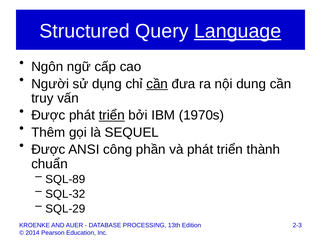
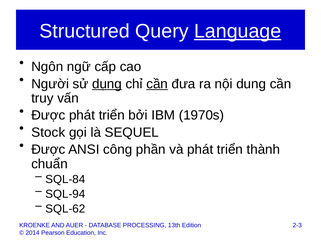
dụng underline: none -> present (107, 84)
triển underline: present -> none (112, 115)
Thêm: Thêm -> Stock (48, 132)
SQL-89: SQL-89 -> SQL-84 (65, 179)
SQL-32: SQL-32 -> SQL-94 (65, 194)
SQL-29: SQL-29 -> SQL-62 (65, 209)
